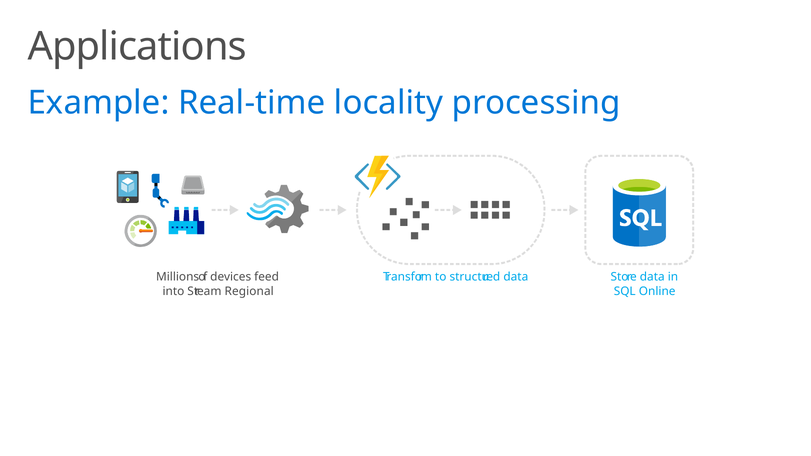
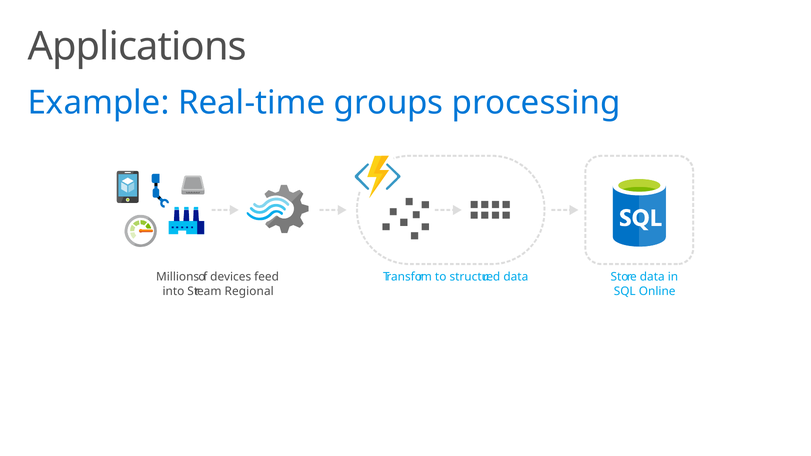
locality: locality -> groups (389, 103)
